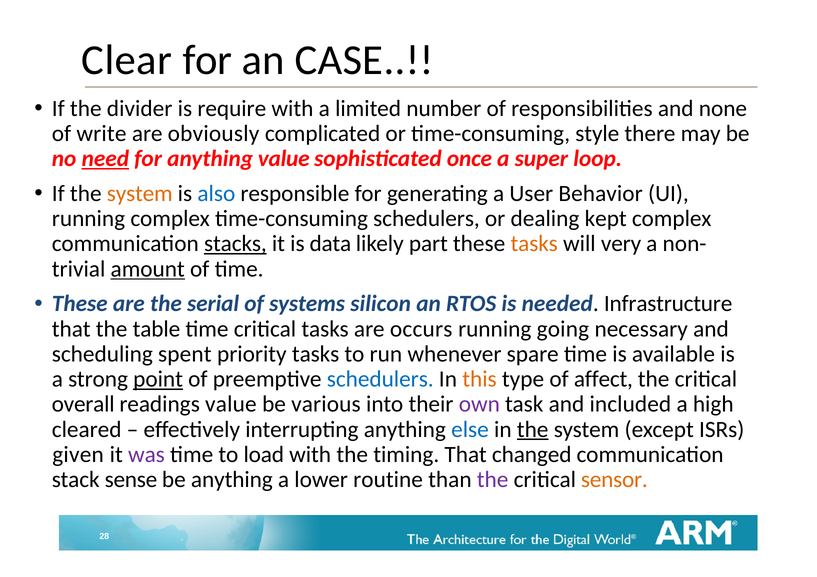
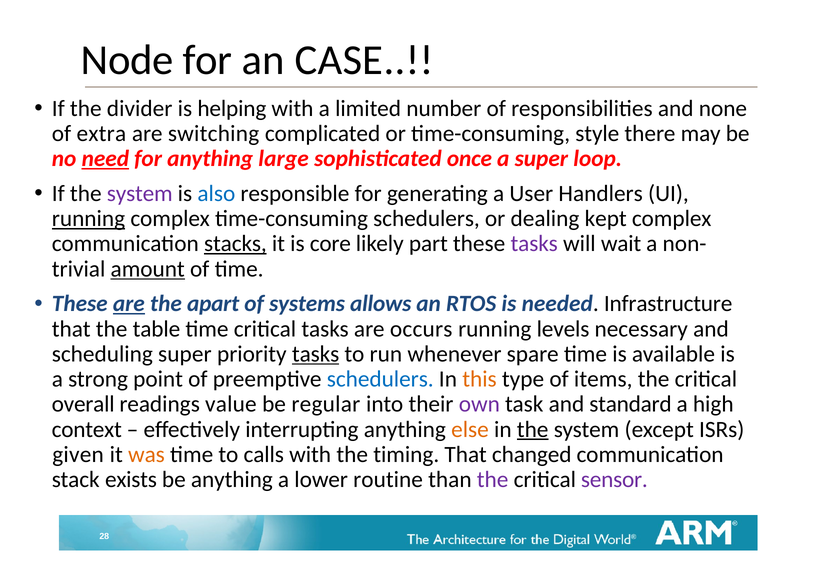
Clear: Clear -> Node (127, 60)
require: require -> helping (232, 109)
write: write -> extra (101, 134)
obviously: obviously -> switching (214, 134)
anything value: value -> large (284, 159)
system colour: orange -> purple (140, 194)
Behavior: Behavior -> Handlers (601, 194)
running underline: none -> present (88, 219)
data: data -> core (330, 244)
tasks colour: orange -> purple (534, 244)
very: very -> wait (621, 244)
are underline: none -> present (129, 304)
serial: serial -> apart (213, 304)
silicon: silicon -> allows (381, 304)
going: going -> levels (563, 329)
scheduling spent: spent -> super (185, 354)
tasks underline: none -> present (316, 354)
point underline: present -> none (158, 379)
affect: affect -> items (603, 379)
various: various -> regular (326, 404)
included: included -> standard (631, 404)
cleared: cleared -> context (87, 430)
else colour: blue -> orange (470, 430)
was colour: purple -> orange (146, 455)
load: load -> calls (264, 455)
sense: sense -> exists (131, 480)
sensor colour: orange -> purple (614, 480)
